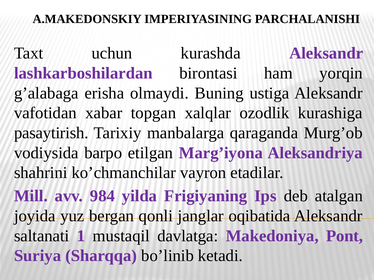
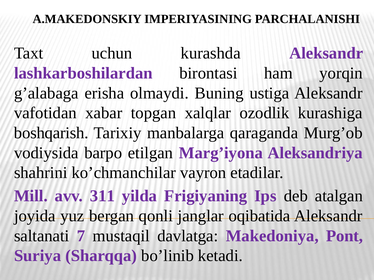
pasaytirish: pasaytirish -> boshqarish (51, 133)
984: 984 -> 311 (102, 196)
1: 1 -> 7 (81, 236)
